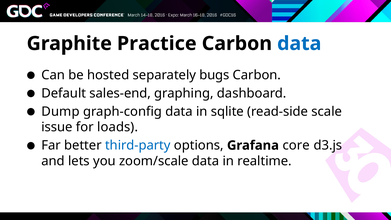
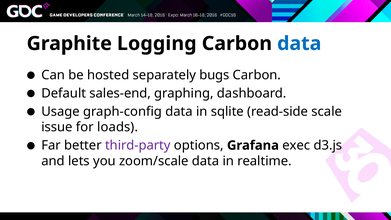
Practice: Practice -> Logging (157, 44)
Dump: Dump -> Usage (61, 111)
third-party colour: blue -> purple (138, 145)
core: core -> exec (296, 145)
